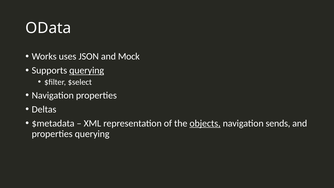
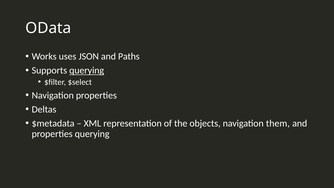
Mock: Mock -> Paths (129, 56)
objects underline: present -> none (205, 123)
sends: sends -> them (278, 123)
